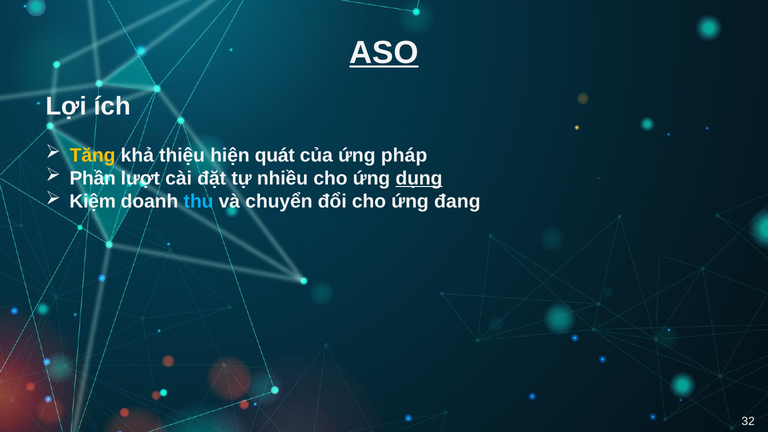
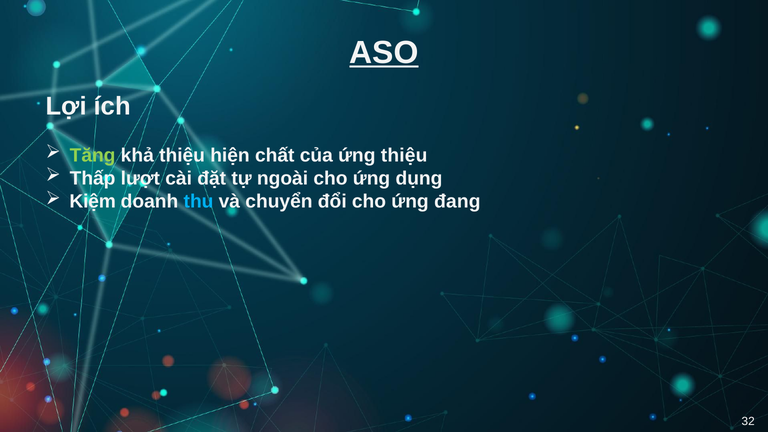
Tăng colour: yellow -> light green (93, 155)
quát: quát -> chất (275, 155)
ứng pháp: pháp -> thiệu (404, 155)
Phần: Phần -> Thấp (93, 178)
nhiều: nhiều -> ngoài (283, 178)
dụng underline: present -> none (419, 178)
